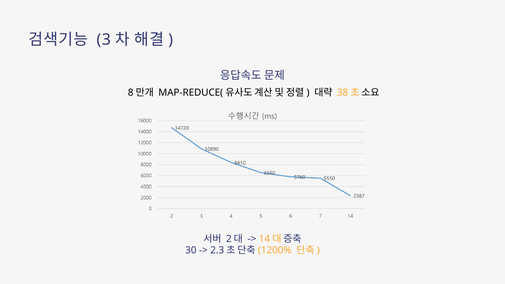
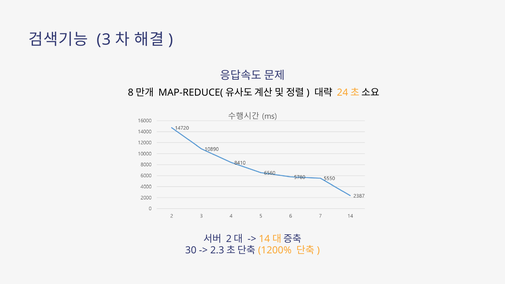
38: 38 -> 24 (343, 93)
